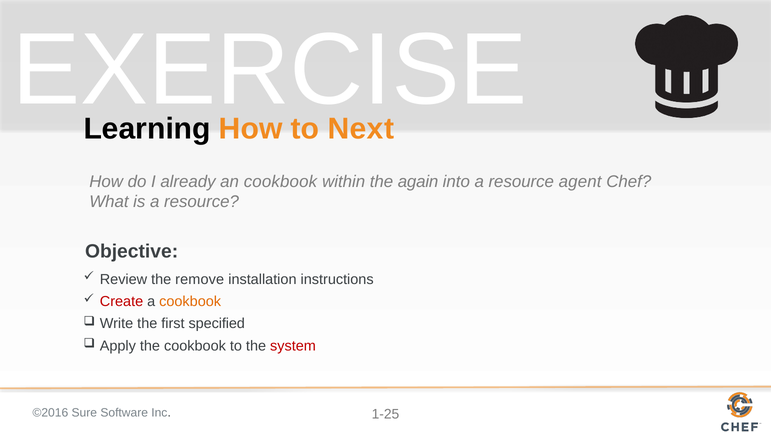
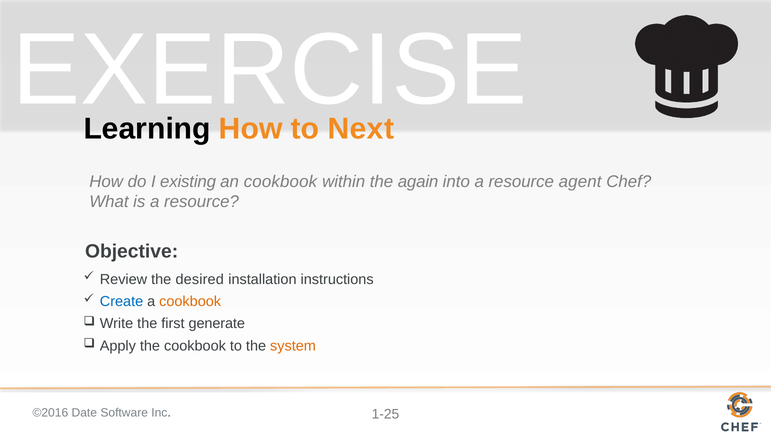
already: already -> existing (188, 182)
remove: remove -> desired (200, 280)
Create colour: red -> blue (121, 302)
specified: specified -> generate (217, 324)
system colour: red -> orange (293, 346)
Sure: Sure -> Date (84, 414)
